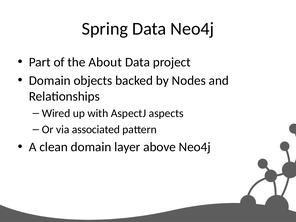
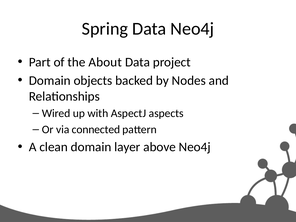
associated: associated -> connected (96, 129)
